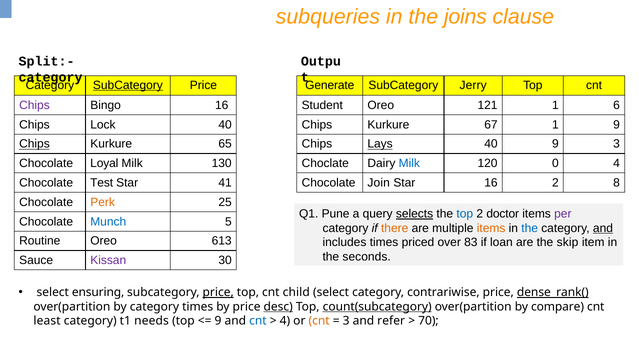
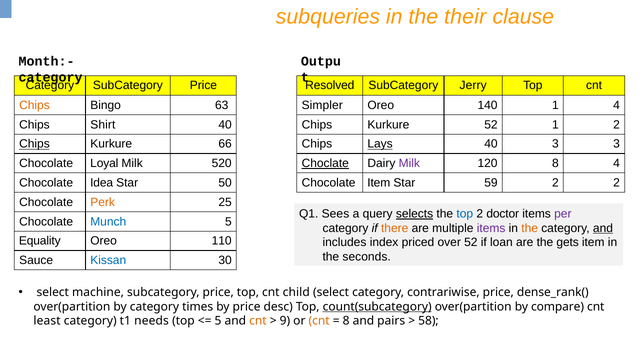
joins: joins -> their (465, 17)
Split:-: Split:- -> Month:- (47, 62)
Generate: Generate -> Resolved (330, 85)
SubCategory underline: present -> none (128, 85)
Chips colour: purple -> orange (34, 105)
Bingo 16: 16 -> 63 (222, 105)
Student: Student -> Simpler (322, 105)
121: 121 -> 140 (488, 105)
1 6: 6 -> 4 (617, 105)
Lock: Lock -> Shirt (103, 125)
Kurkure 67: 67 -> 52 (491, 125)
1 9: 9 -> 2 (617, 125)
65: 65 -> 66 (225, 144)
40 9: 9 -> 3 (555, 144)
130: 130 -> 520 (222, 164)
Choclate underline: none -> present (325, 164)
Milk colour: blue -> purple (409, 164)
120 0: 0 -> 8 (555, 164)
Test: Test -> Idea (102, 183)
41: 41 -> 50 (225, 183)
Chocolate Join: Join -> Item (379, 183)
Star 16: 16 -> 59 (491, 183)
2 8: 8 -> 2 (617, 183)
Pune: Pune -> Sees (335, 214)
items colour: orange -> purple (491, 228)
the colour: blue -> orange (530, 228)
Routine: Routine -> Equality (40, 241)
613: 613 -> 110 (222, 241)
includes times: times -> index (384, 243)
over 83: 83 -> 52 (471, 243)
skip: skip -> gets (568, 243)
Kissan colour: purple -> blue (108, 261)
ensuring: ensuring -> machine (98, 293)
price underline: present -> none (218, 293)
dense_rank( underline: present -> none (553, 293)
desc underline: present -> none (278, 307)
9: 9 -> 5 (218, 321)
cnt colour: blue -> orange (258, 321)
4: 4 -> 9 (285, 321)
3: 3 -> 8 (346, 321)
refer: refer -> pairs (391, 321)
70: 70 -> 58 (428, 321)
